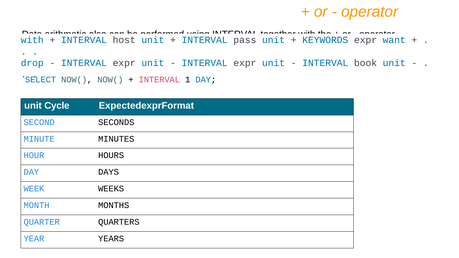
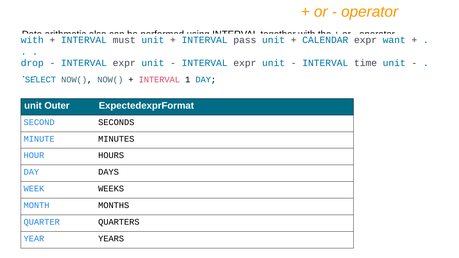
host: host -> must (124, 40)
KEYWORDS: KEYWORDS -> CALENDAR (325, 40)
book: book -> time (366, 63)
Cycle: Cycle -> Outer (57, 106)
